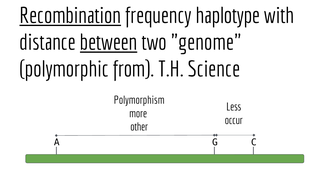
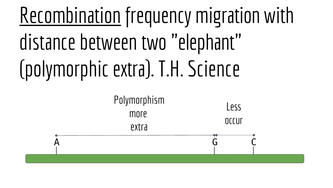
haplotype: haplotype -> migration (228, 16)
between underline: present -> none (109, 42)
genome: genome -> elephant (206, 42)
polymorphic from: from -> extra (134, 69)
other: other -> extra (139, 127)
